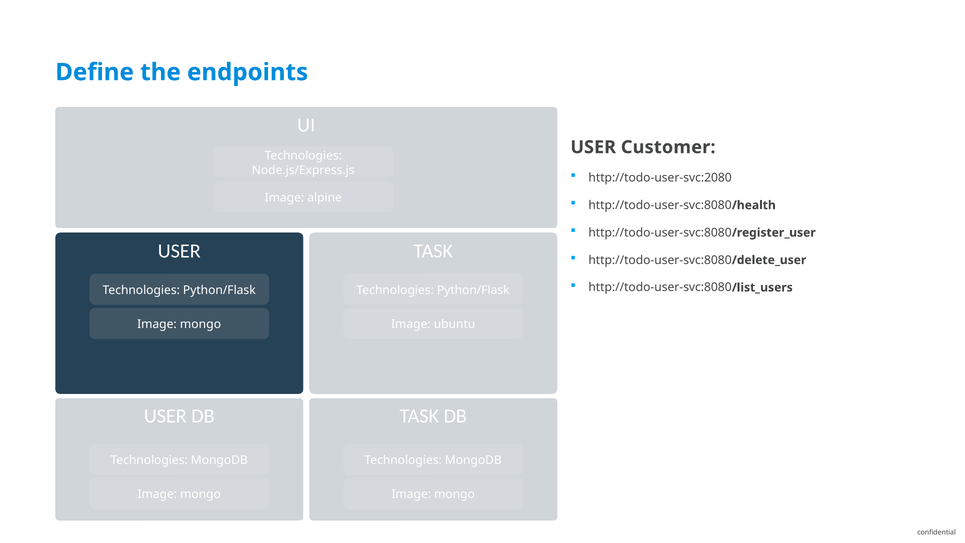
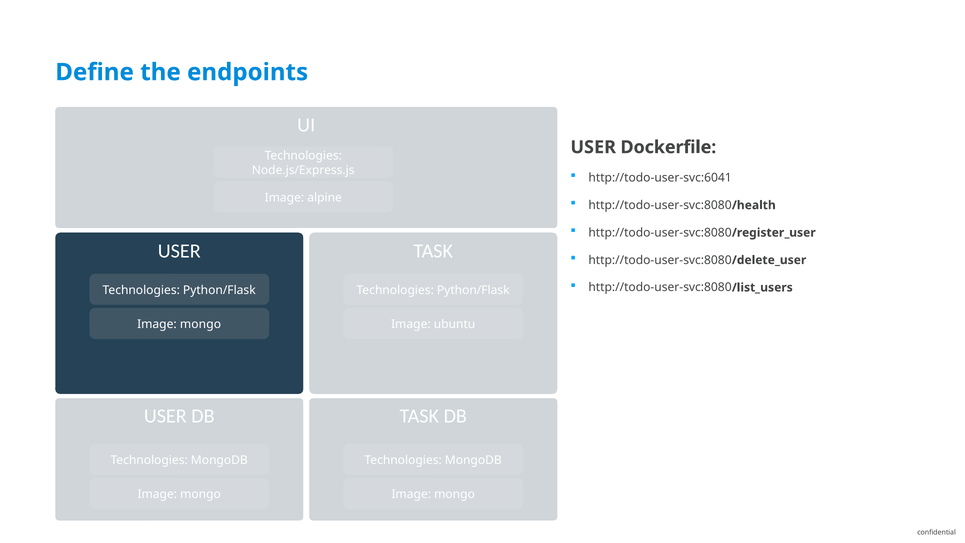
Customer: Customer -> Dockerfile (668, 147)
http://todo-user-svc:2080: http://todo-user-svc:2080 -> http://todo-user-svc:6041 (660, 178)
